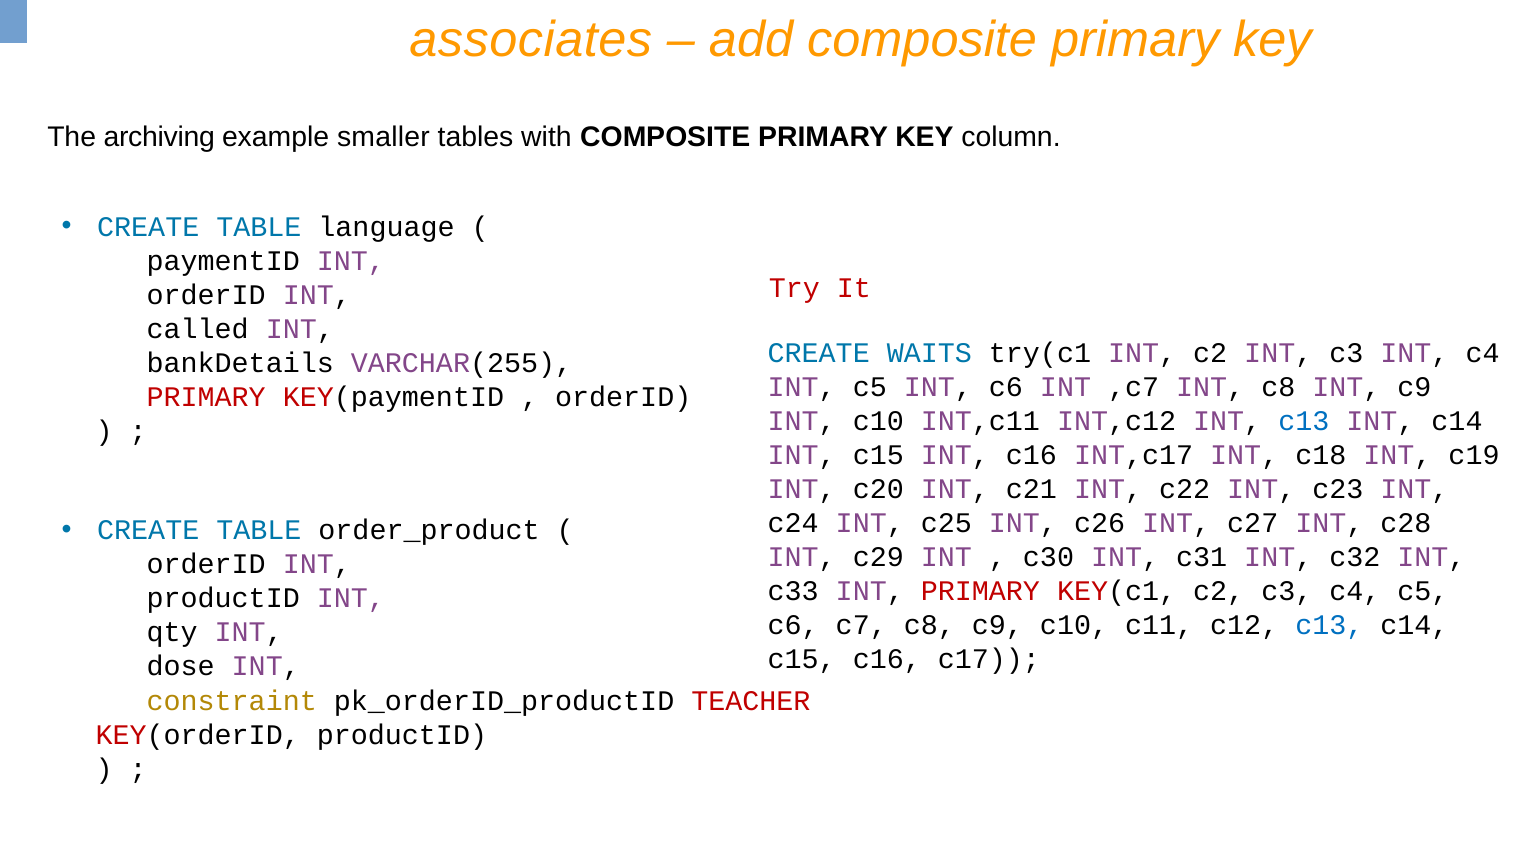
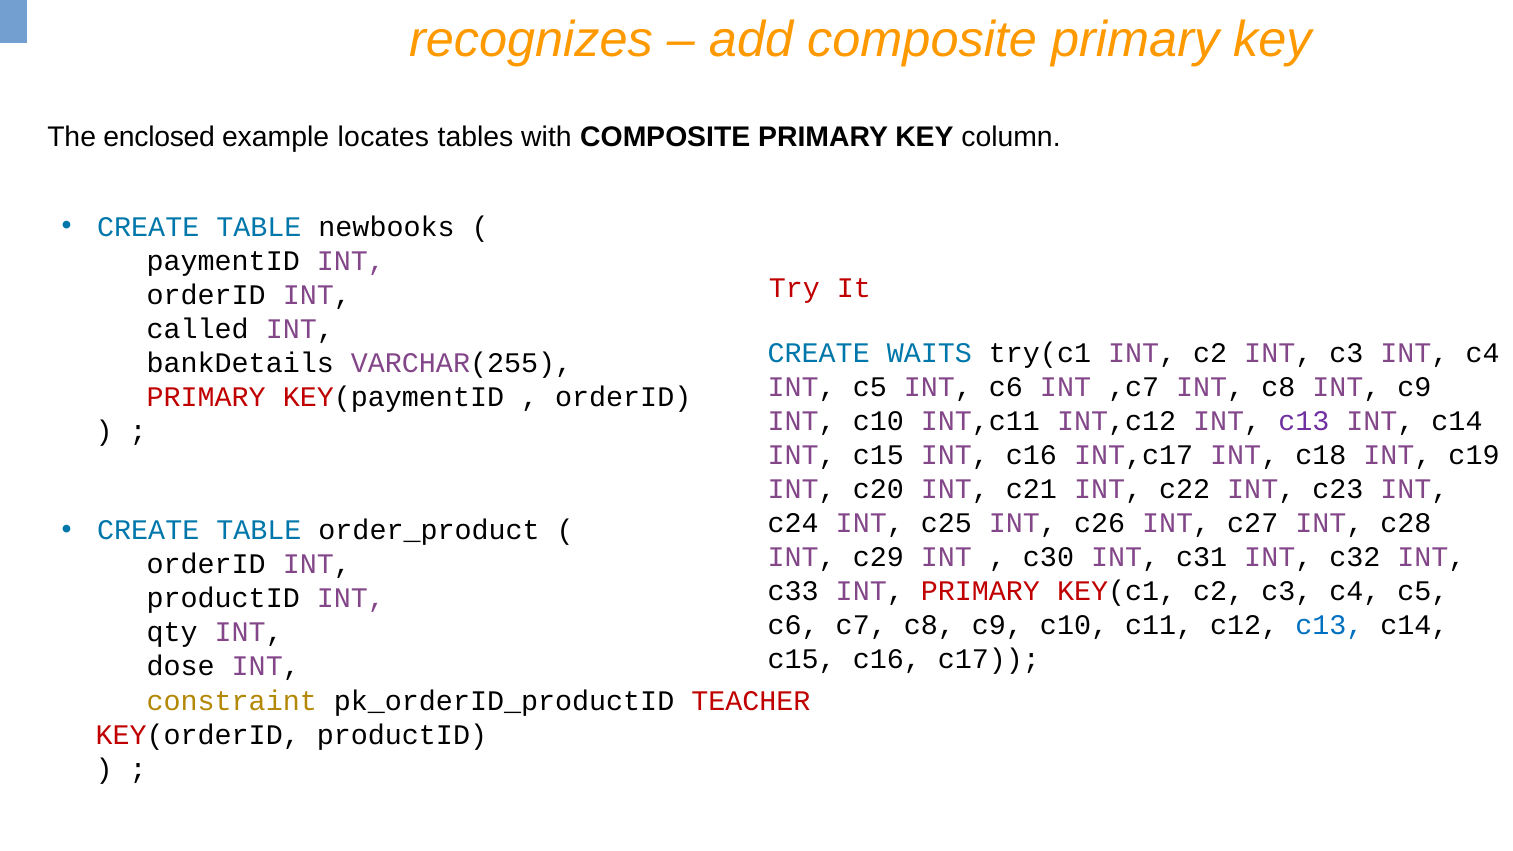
associates: associates -> recognizes (531, 39)
archiving: archiving -> enclosed (159, 137)
smaller: smaller -> locates (383, 137)
language: language -> newbooks (387, 227)
c13 colour: blue -> purple (1304, 421)
